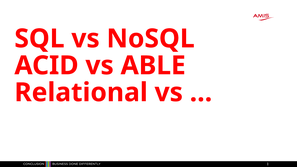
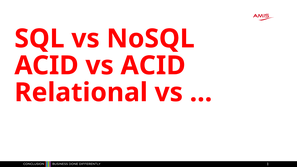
vs ABLE: ABLE -> ACID (153, 66)
